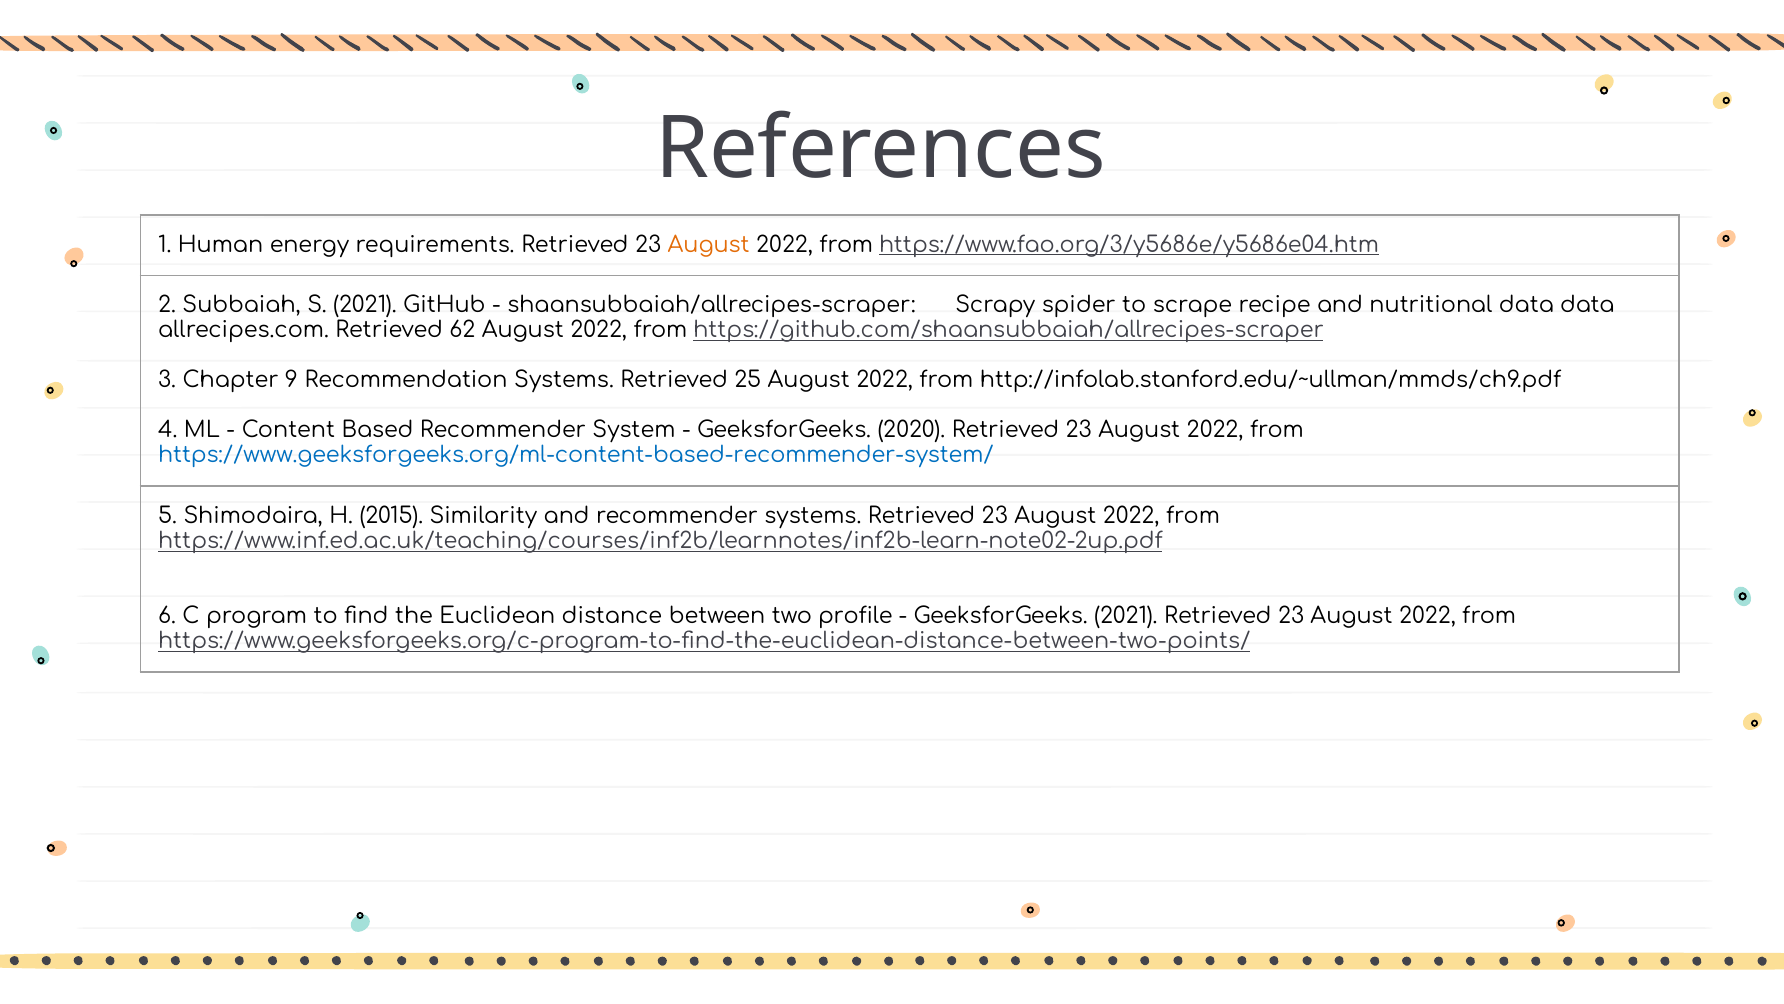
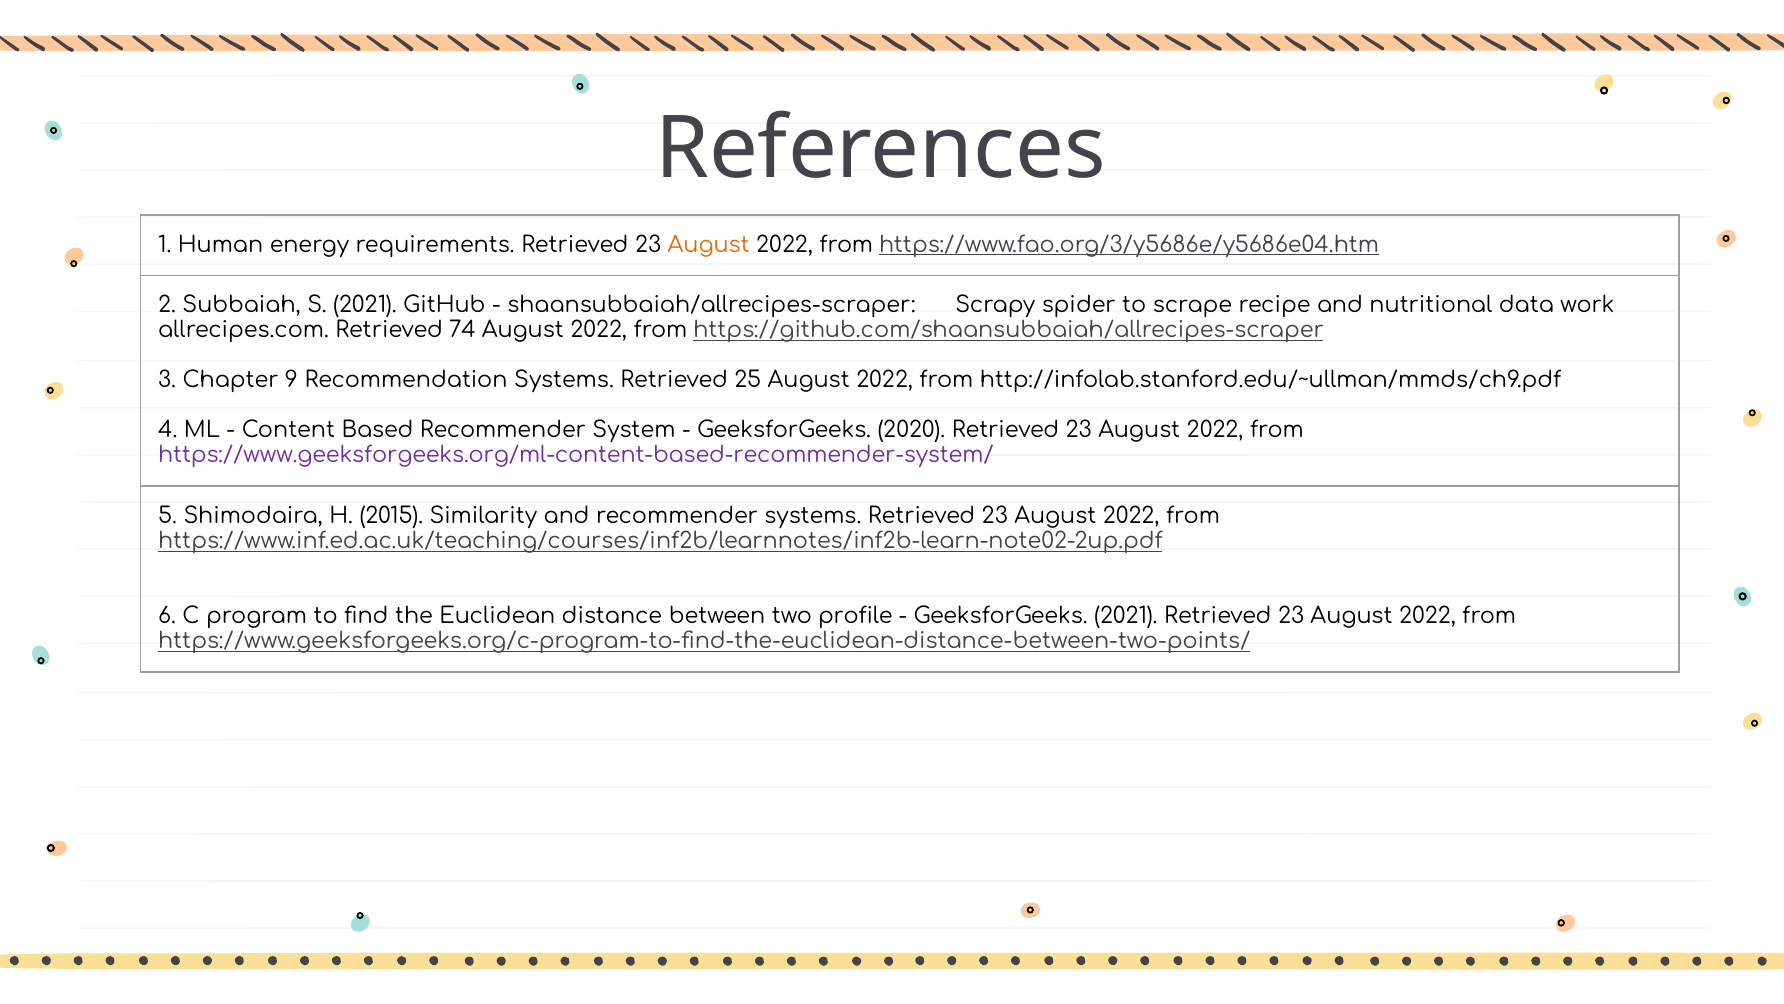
data data: data -> work (1587, 305)
62: 62 -> 74 (462, 330)
https://www.geeksforgeeks.org/ml-content-based-recommender-system/ colour: blue -> purple (576, 455)
